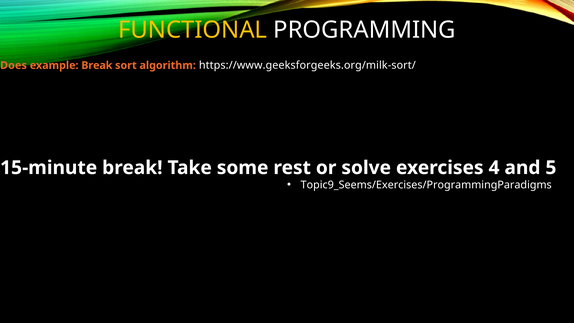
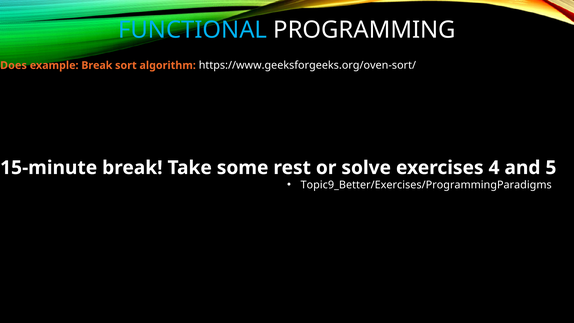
FUNCTIONAL colour: yellow -> light blue (193, 30)
https://www.geeksforgeeks.org/milk-sort/: https://www.geeksforgeeks.org/milk-sort/ -> https://www.geeksforgeeks.org/oven-sort/ (307, 65)
Topic9_Seems/Exercises/ProgrammingParadigms: Topic9_Seems/Exercises/ProgrammingParadigms -> Topic9_Better/Exercises/ProgrammingParadigms (426, 185)
